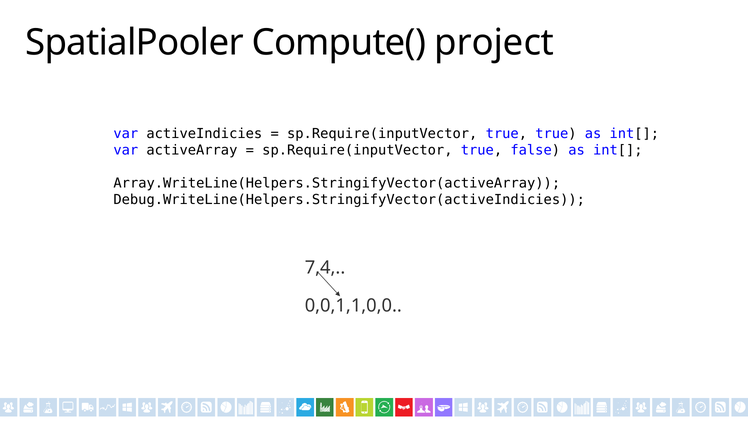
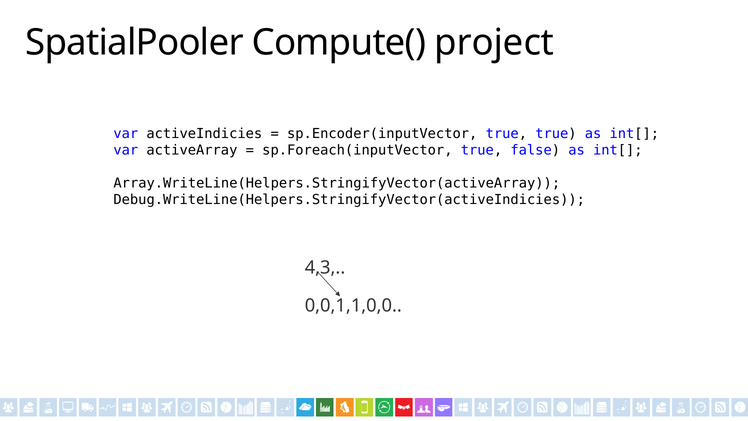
sp.Require(inputVector: sp.Require(inputVector -> sp.Encoder(inputVector (382, 133)
sp.Require(inputVector: sp.Require(inputVector -> sp.Foreach(inputVector (357, 150)
7,4: 7,4 -> 4,3 (325, 268)
